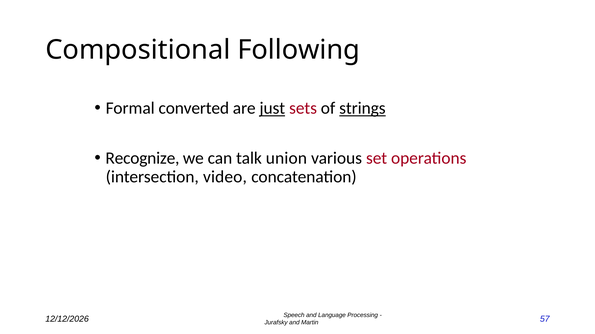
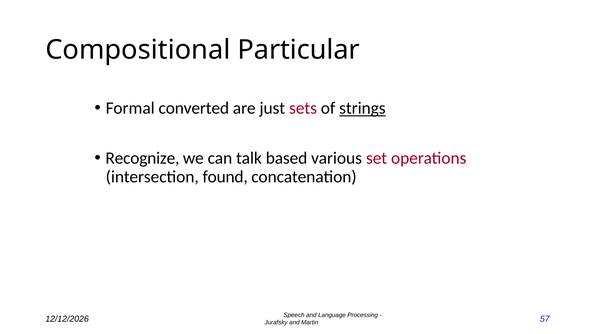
Following: Following -> Particular (299, 50)
just underline: present -> none (272, 109)
union: union -> based (287, 158)
video: video -> found (225, 177)
